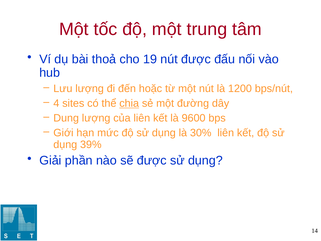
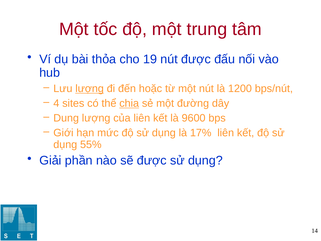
thoả: thoả -> thỏa (104, 59)
lượng underline: none -> present (90, 89)
30%: 30% -> 17% (201, 133)
39%: 39% -> 55% (91, 144)
